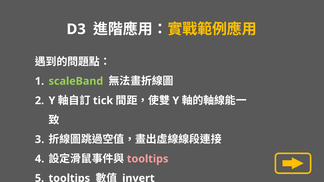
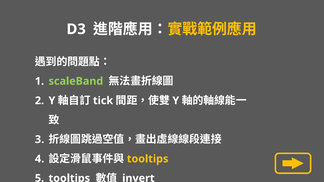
tooltips colour: pink -> yellow (148, 159)
